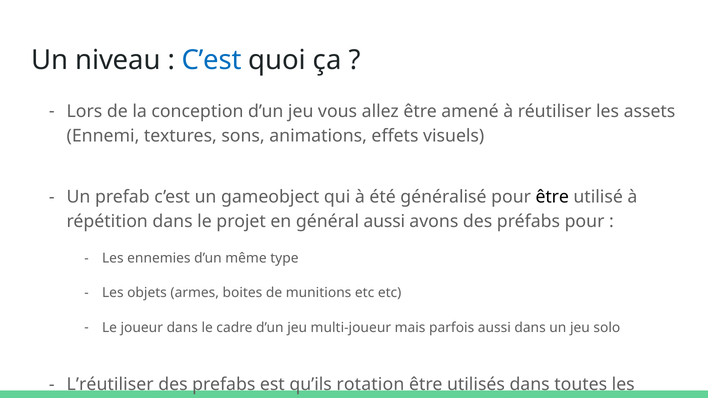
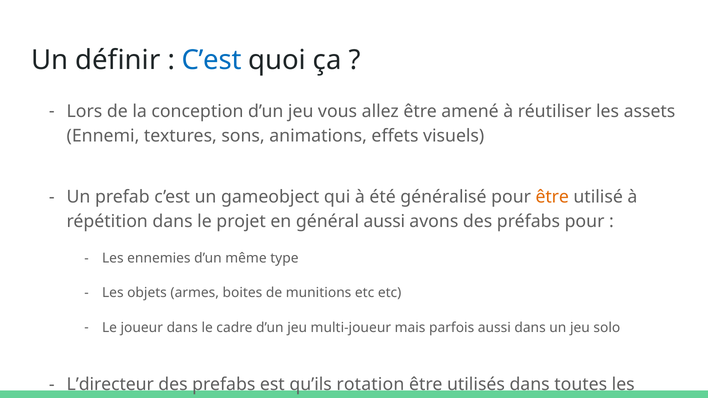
niveau: niveau -> définir (118, 60)
être colour: black -> orange (552, 197)
L’réutiliser: L’réutiliser -> L’directeur (110, 385)
